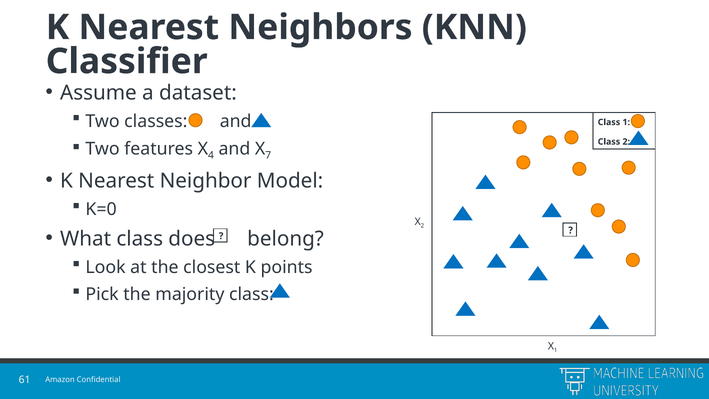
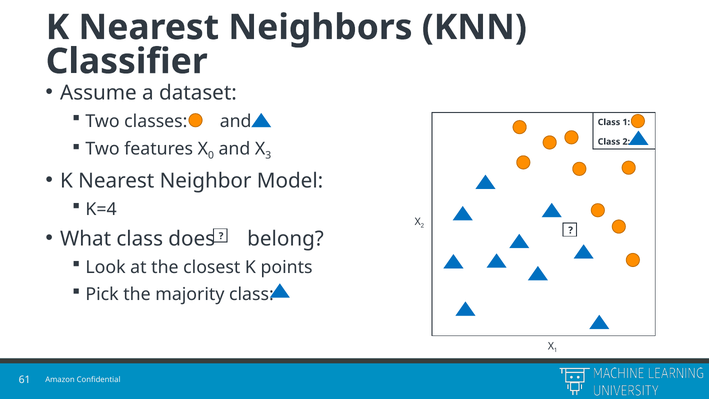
4: 4 -> 0 (211, 156)
7: 7 -> 3 (268, 156)
K=0: K=0 -> K=4 (101, 209)
